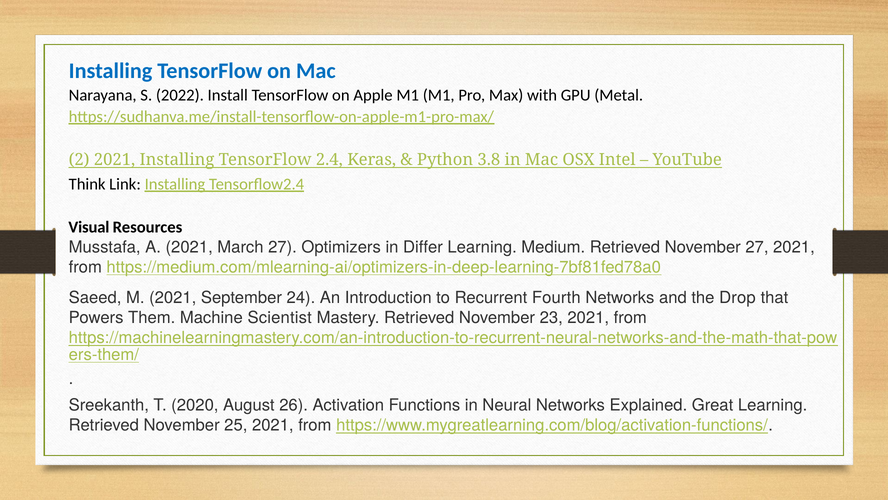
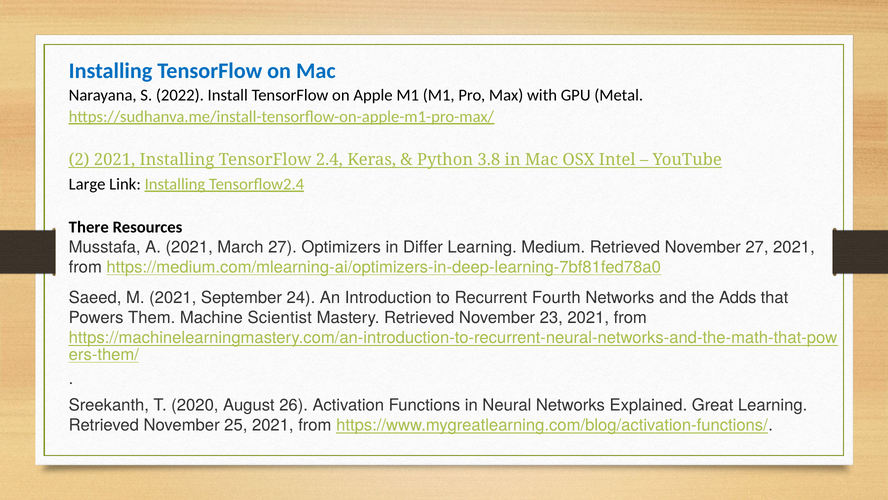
Think: Think -> Large (87, 184)
Visual: Visual -> There (89, 227)
Drop: Drop -> Adds (738, 298)
